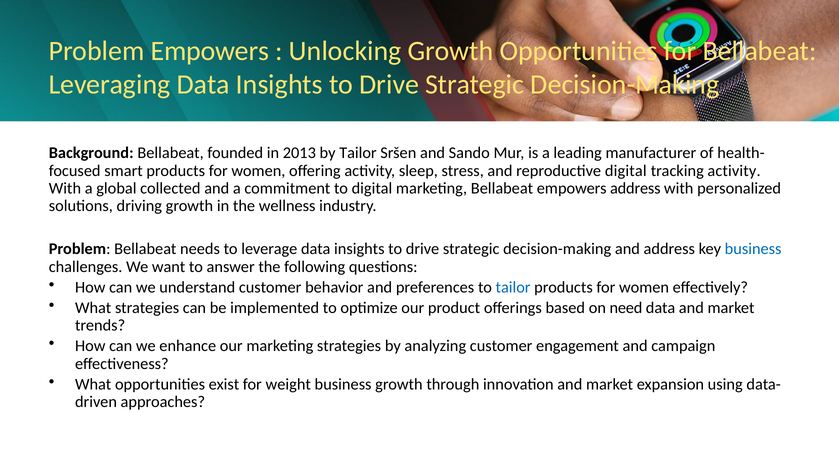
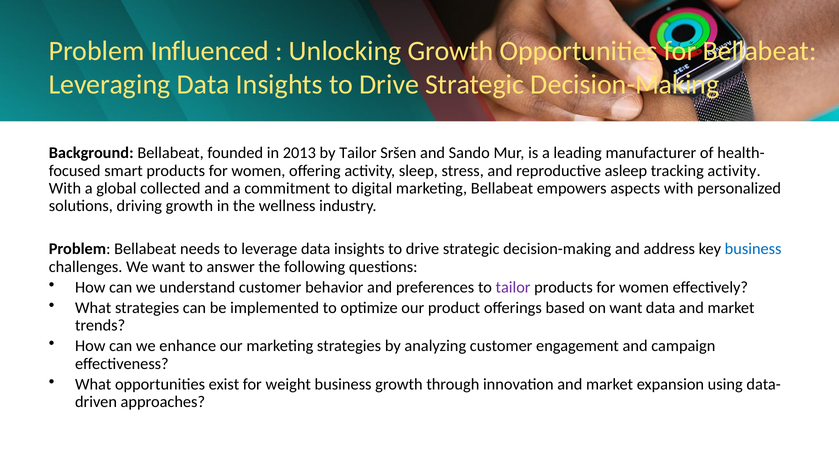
Problem Empowers: Empowers -> Influenced (210, 51)
reproductive digital: digital -> asleep (626, 171)
empowers address: address -> aspects (635, 188)
tailor colour: blue -> purple (513, 287)
on need: need -> want (626, 308)
